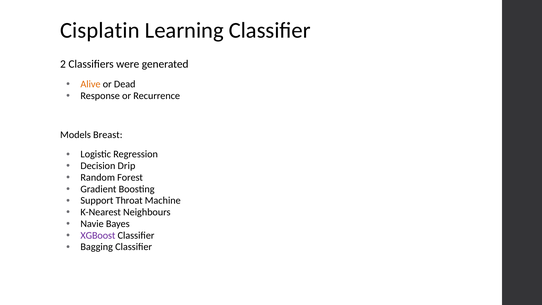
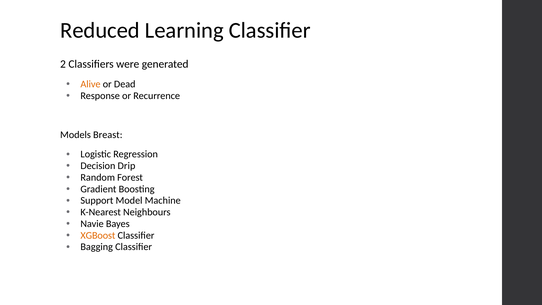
Cisplatin: Cisplatin -> Reduced (100, 30)
Throat: Throat -> Model (129, 201)
XGBoost colour: purple -> orange (98, 235)
